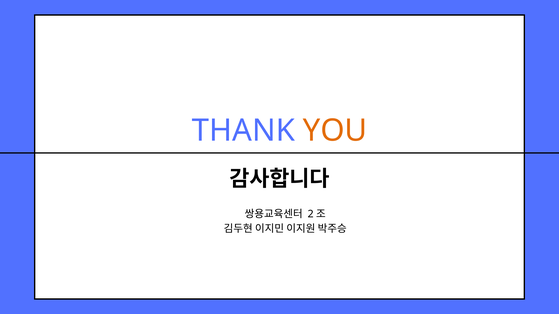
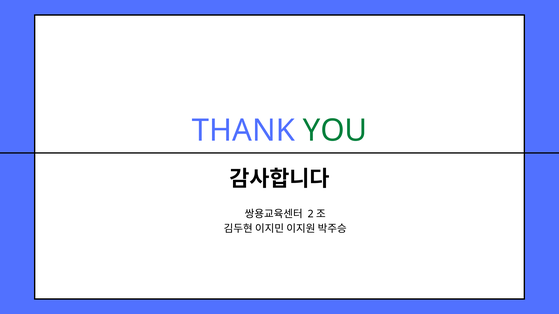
YOU colour: orange -> green (335, 131)
